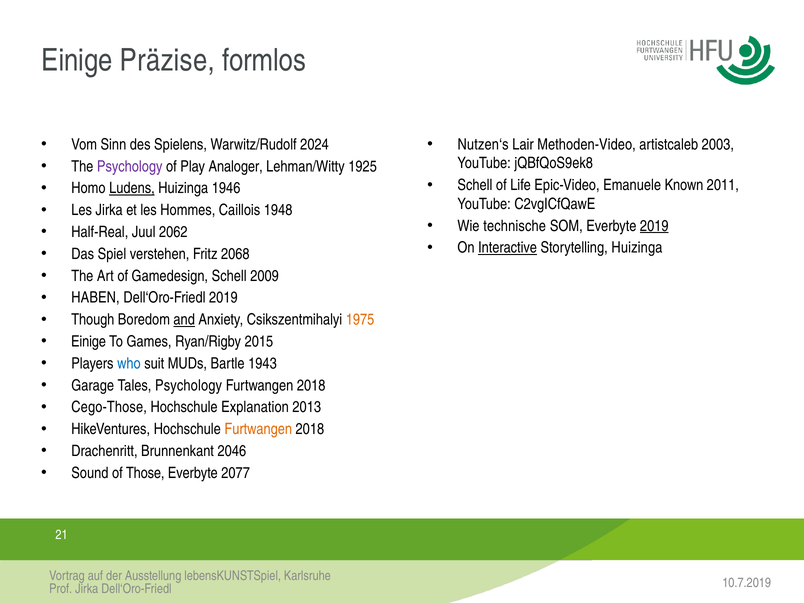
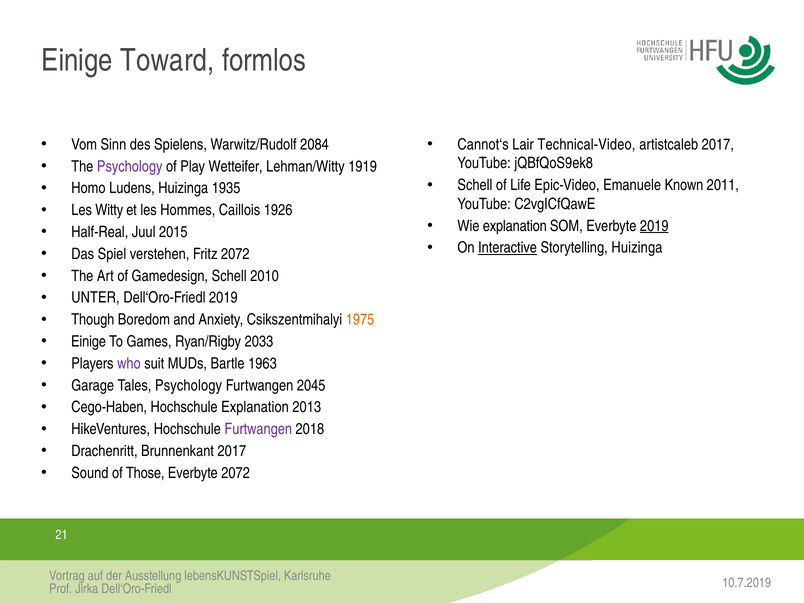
Präzise: Präzise -> Toward (167, 60)
2024: 2024 -> 2084 (315, 144)
Nutzen‘s: Nutzen‘s -> Cannot‘s (483, 144)
Methoden-Video: Methoden-Video -> Technical-Video (586, 144)
artistcaleb 2003: 2003 -> 2017 (718, 144)
Analoger: Analoger -> Wetteifer (236, 166)
1925: 1925 -> 1919 (363, 166)
Ludens underline: present -> none (132, 188)
1946: 1946 -> 1935 (226, 188)
Les Jirka: Jirka -> Witty (109, 210)
1948: 1948 -> 1926 (278, 210)
Wie technische: technische -> explanation (515, 226)
2062: 2062 -> 2015 (173, 232)
Fritz 2068: 2068 -> 2072 (235, 254)
2009: 2009 -> 2010 (265, 276)
HABEN: HABEN -> UNTER (96, 298)
and underline: present -> none (184, 320)
2015: 2015 -> 2033 (259, 342)
who colour: blue -> purple (129, 364)
1943: 1943 -> 1963 (262, 364)
2018: 2018 -> 2045 (311, 385)
Cego-Those: Cego-Those -> Cego-Haben (109, 407)
Furtwangen colour: orange -> purple (258, 429)
Brunnenkant 2046: 2046 -> 2017 (232, 451)
Everbyte 2077: 2077 -> 2072 (236, 473)
